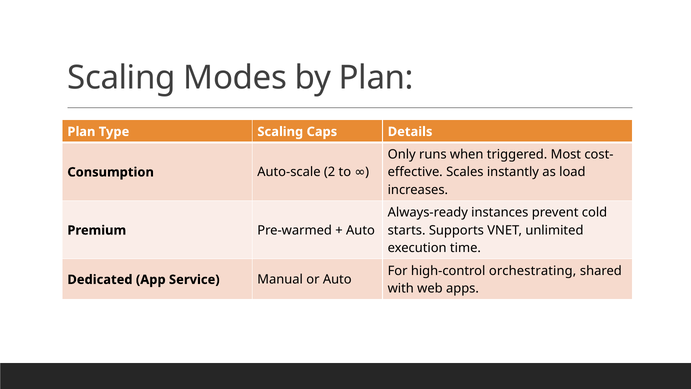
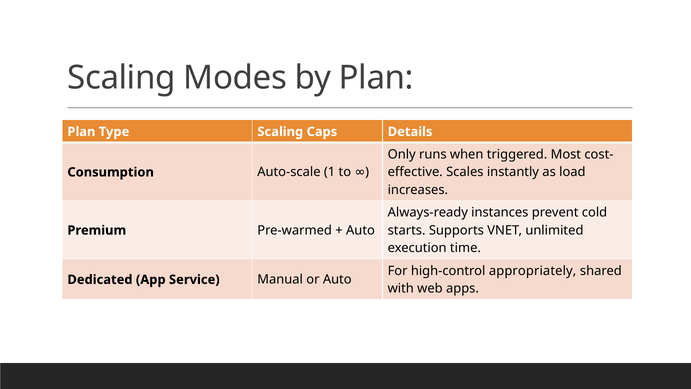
2: 2 -> 1 (330, 172)
orchestrating: orchestrating -> appropriately (533, 271)
